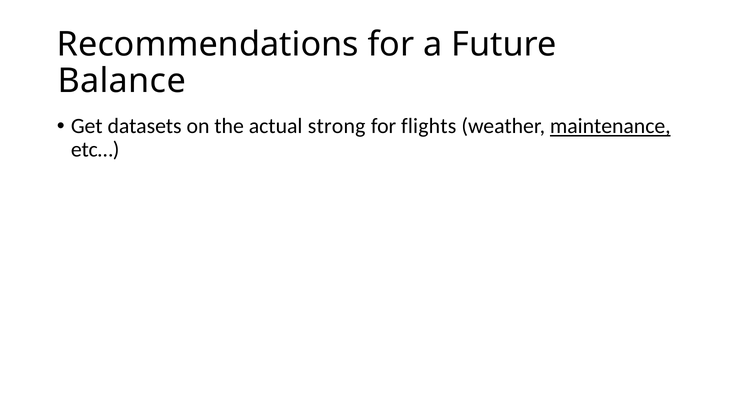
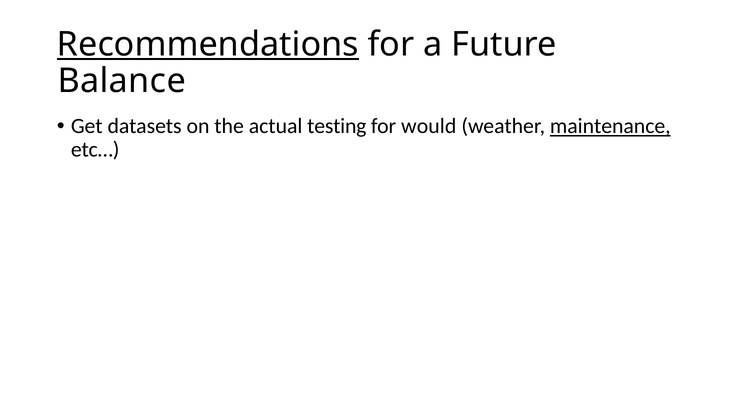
Recommendations underline: none -> present (208, 44)
strong: strong -> testing (337, 126)
flights: flights -> would (429, 126)
